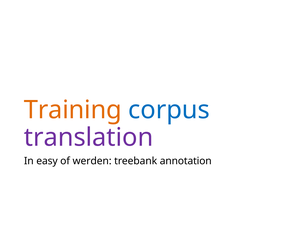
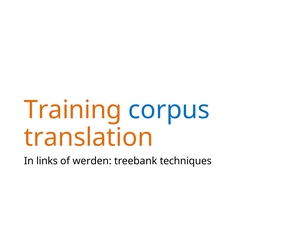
translation colour: purple -> orange (89, 137)
easy: easy -> links (47, 161)
annotation: annotation -> techniques (186, 161)
